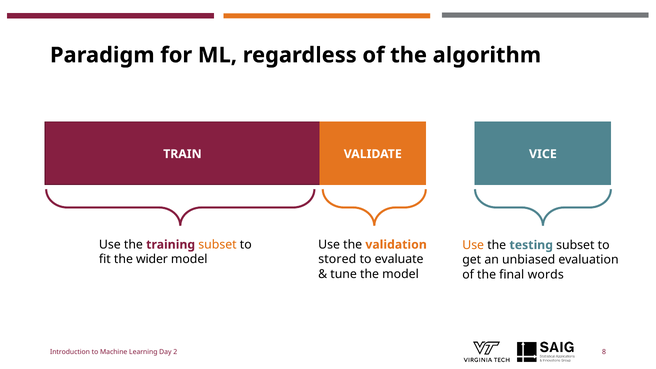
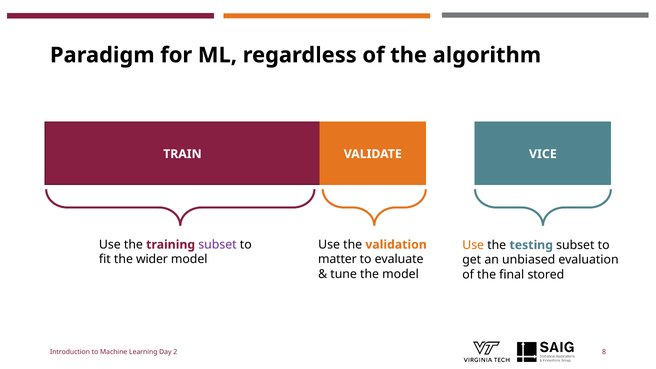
subset colour: orange -> purple (218, 245)
stored: stored -> matter (337, 259)
words: words -> stored (546, 275)
